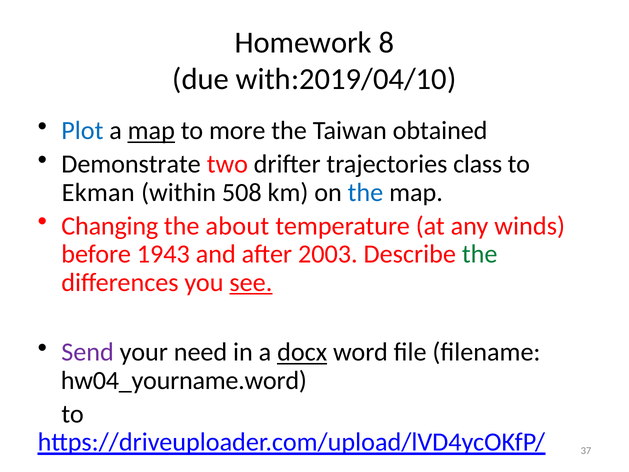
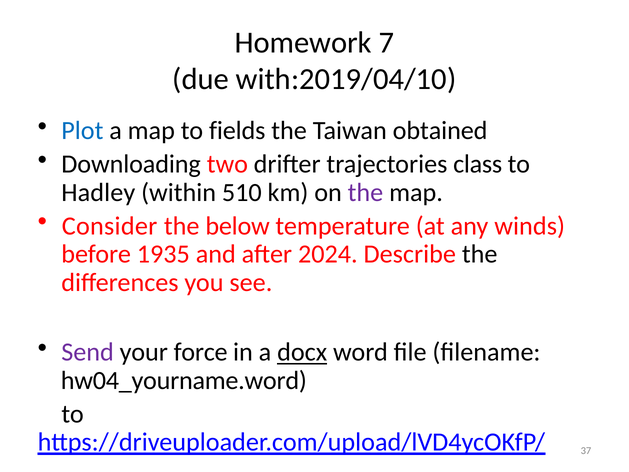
8: 8 -> 7 (386, 43)
map underline: present -> none (151, 131)
more: more -> fields (237, 131)
Demonstrate: Demonstrate -> Downloading (131, 164)
Ekman: Ekman -> Hadley (98, 192)
508: 508 -> 510 (242, 192)
the colour: blue -> purple (366, 192)
Changing: Changing -> Consider (110, 226)
about: about -> below (238, 226)
1943: 1943 -> 1935 (163, 254)
2003: 2003 -> 2024 (328, 254)
the colour: green -> black (480, 254)
see underline: present -> none (251, 282)
need: need -> force (201, 352)
